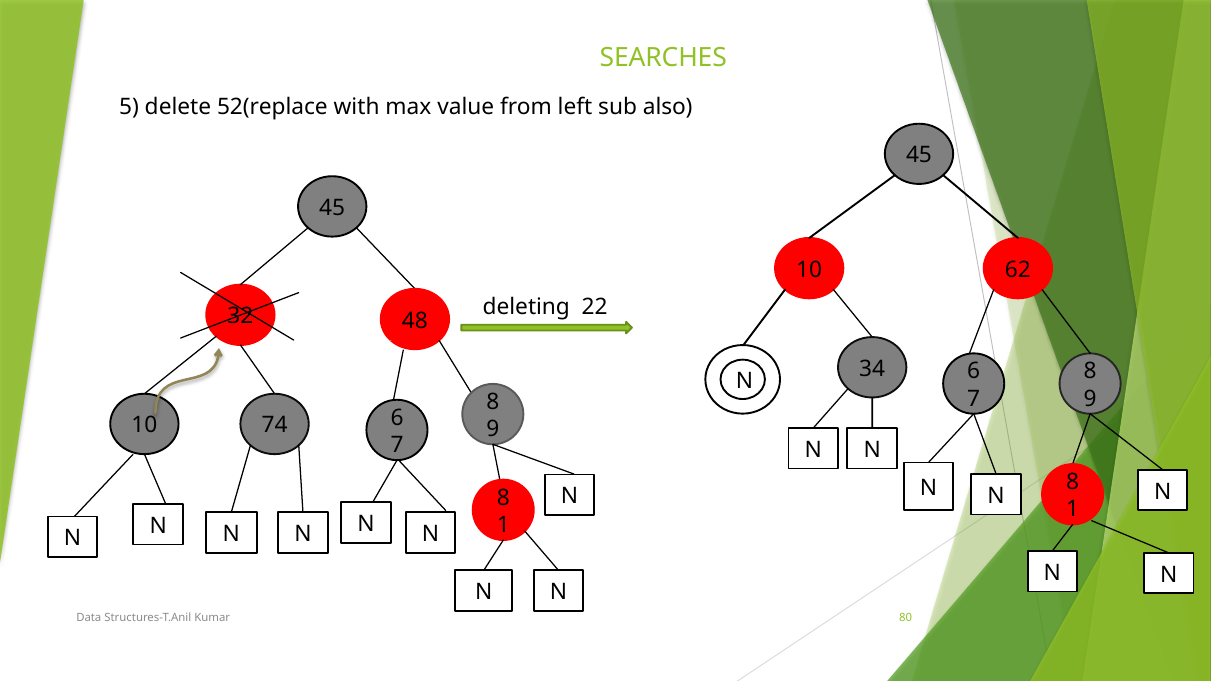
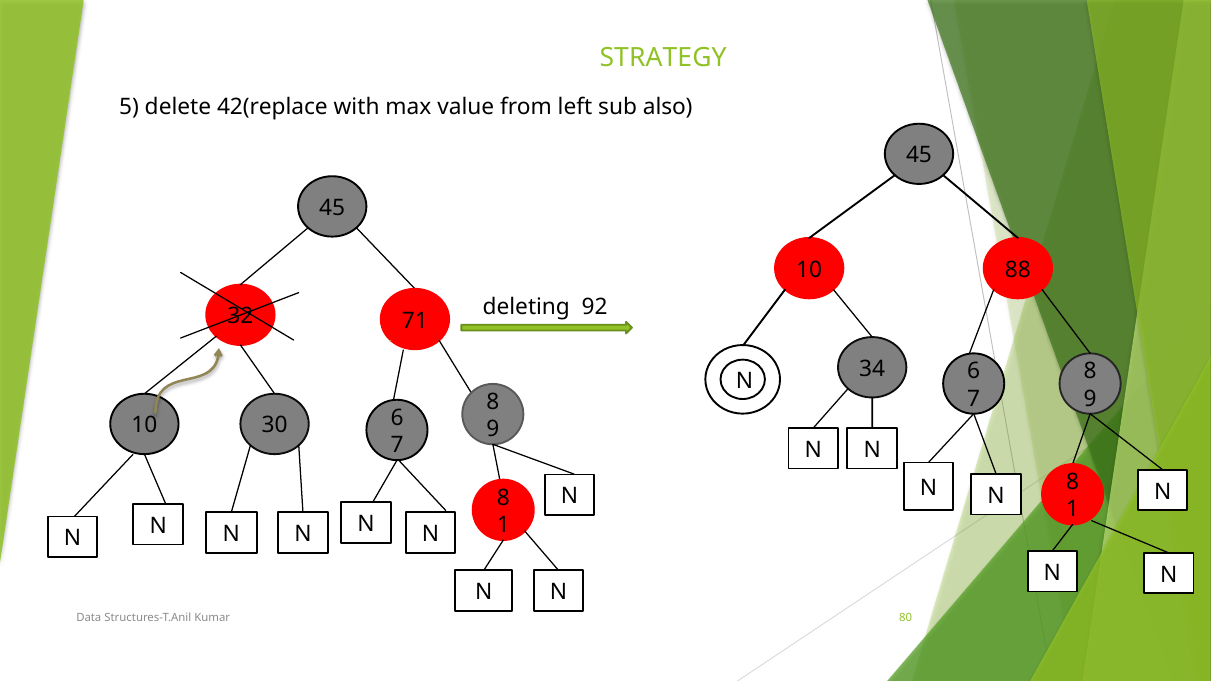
SEARCHES: SEARCHES -> STRATEGY (663, 58)
52(replace: 52(replace -> 42(replace (272, 107)
62: 62 -> 88 (1018, 270)
22: 22 -> 92 (595, 307)
48: 48 -> 71 (415, 321)
74: 74 -> 30 (275, 426)
